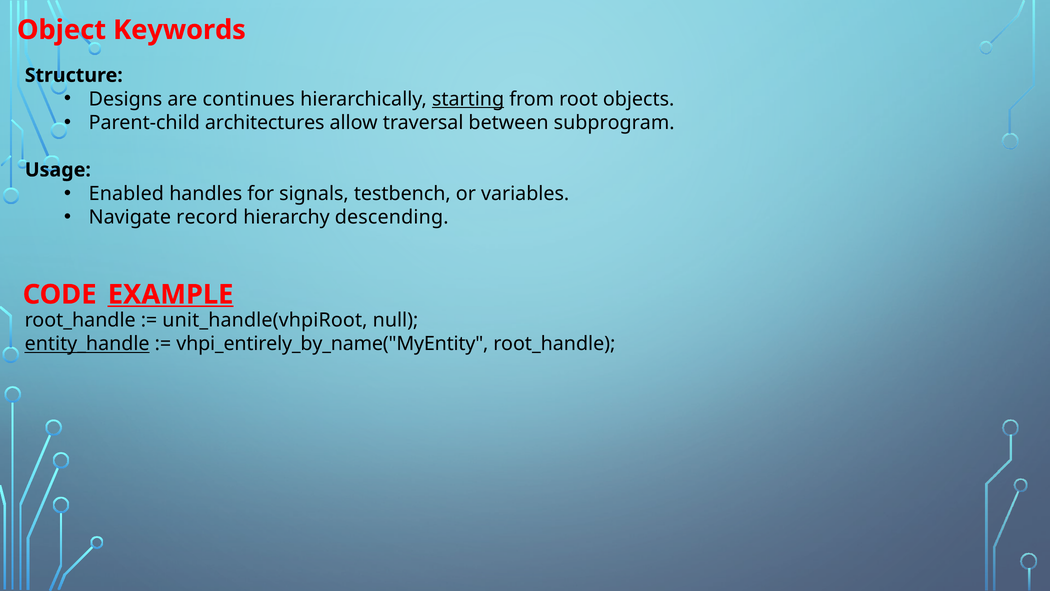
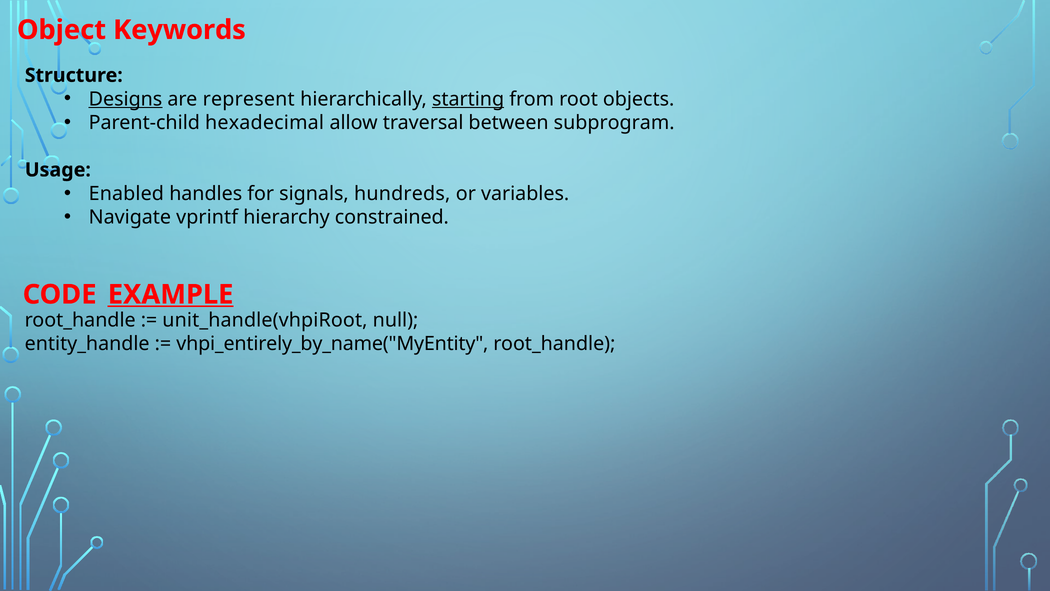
Designs underline: none -> present (126, 99)
continues: continues -> represent (249, 99)
architectures: architectures -> hexadecimal (265, 123)
testbench: testbench -> hundreds (402, 193)
record: record -> vprintf (207, 217)
descending: descending -> constrained (392, 217)
entity_handle underline: present -> none (87, 344)
